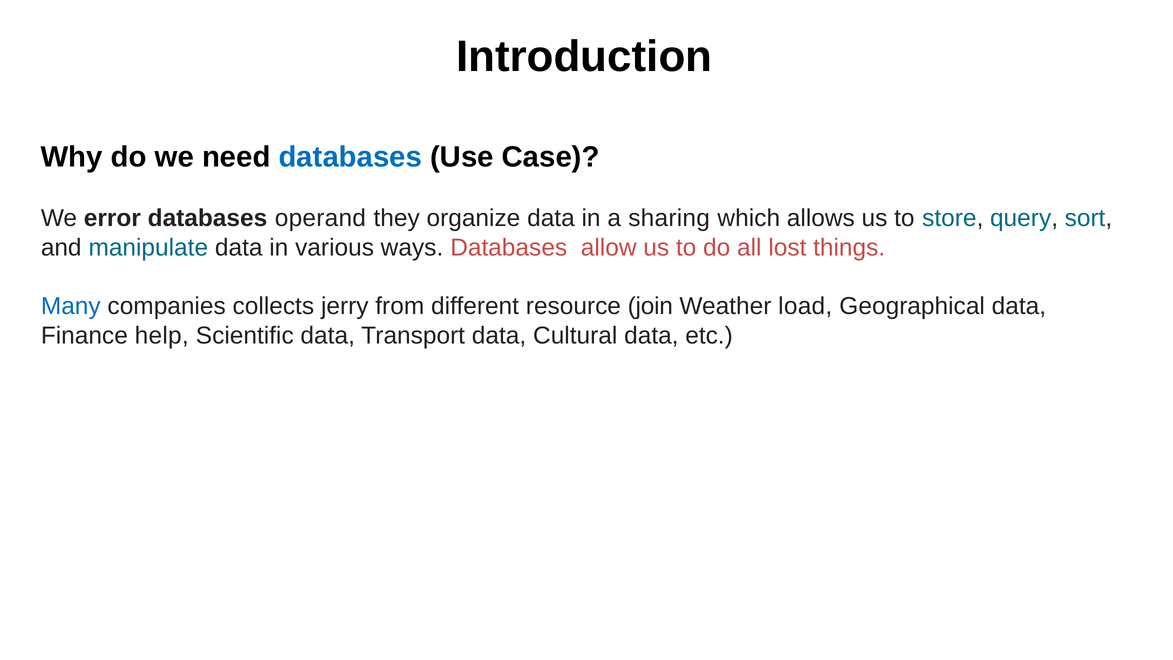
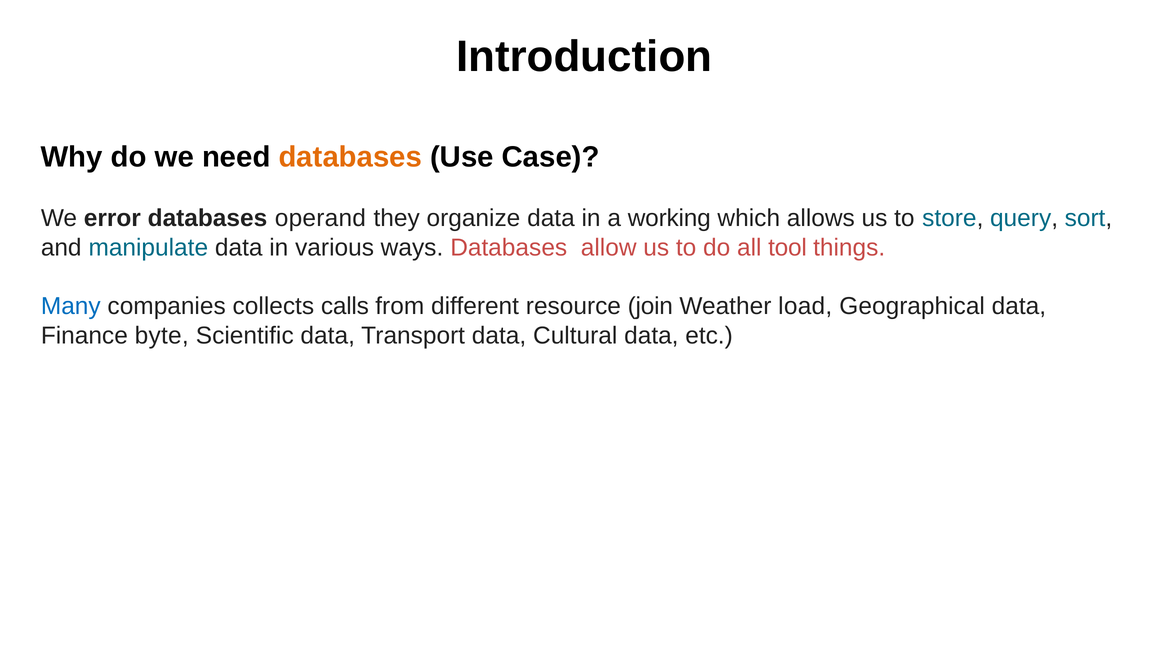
databases colour: blue -> orange (350, 157)
sharing: sharing -> working (669, 218)
lost: lost -> tool (788, 248)
jerry: jerry -> calls (345, 306)
help: help -> byte (162, 336)
